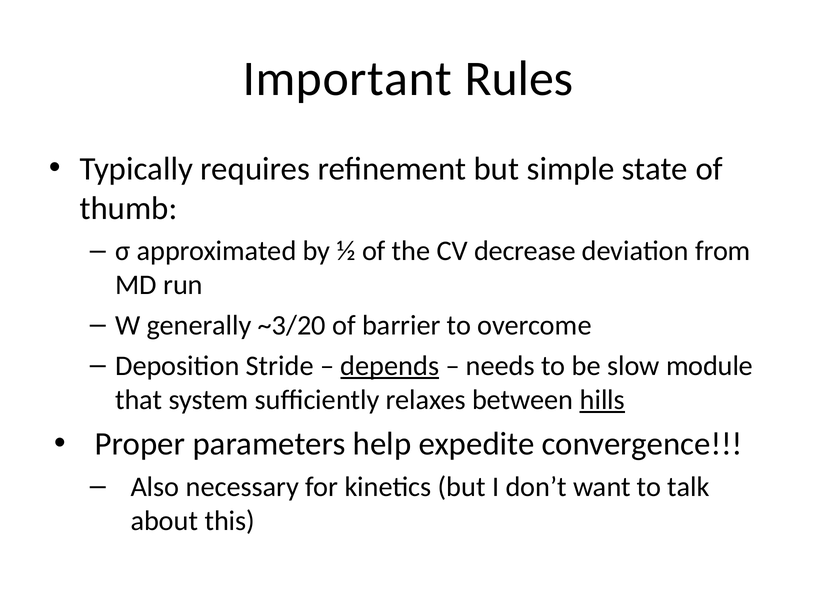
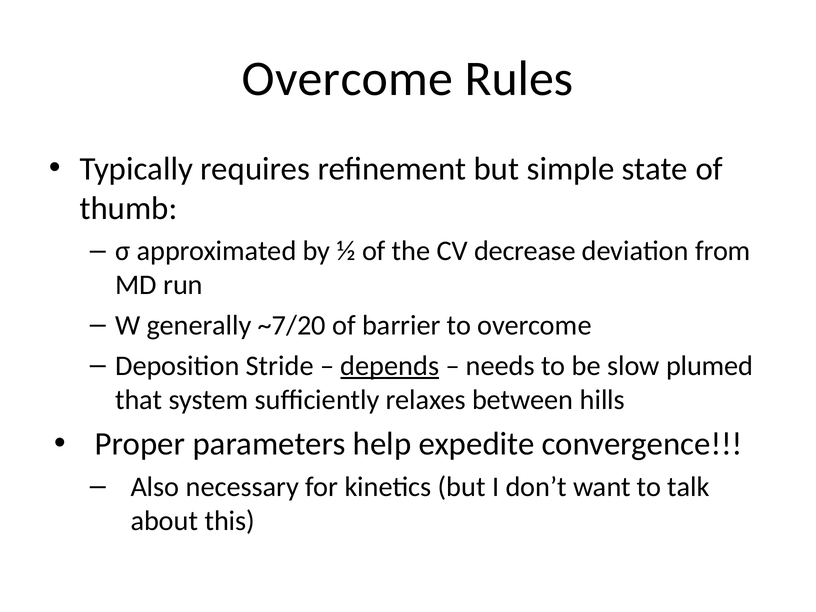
Important: Important -> Overcome (348, 79)
~3/20: ~3/20 -> ~7/20 (292, 325)
module: module -> plumed (710, 366)
hills underline: present -> none (602, 400)
